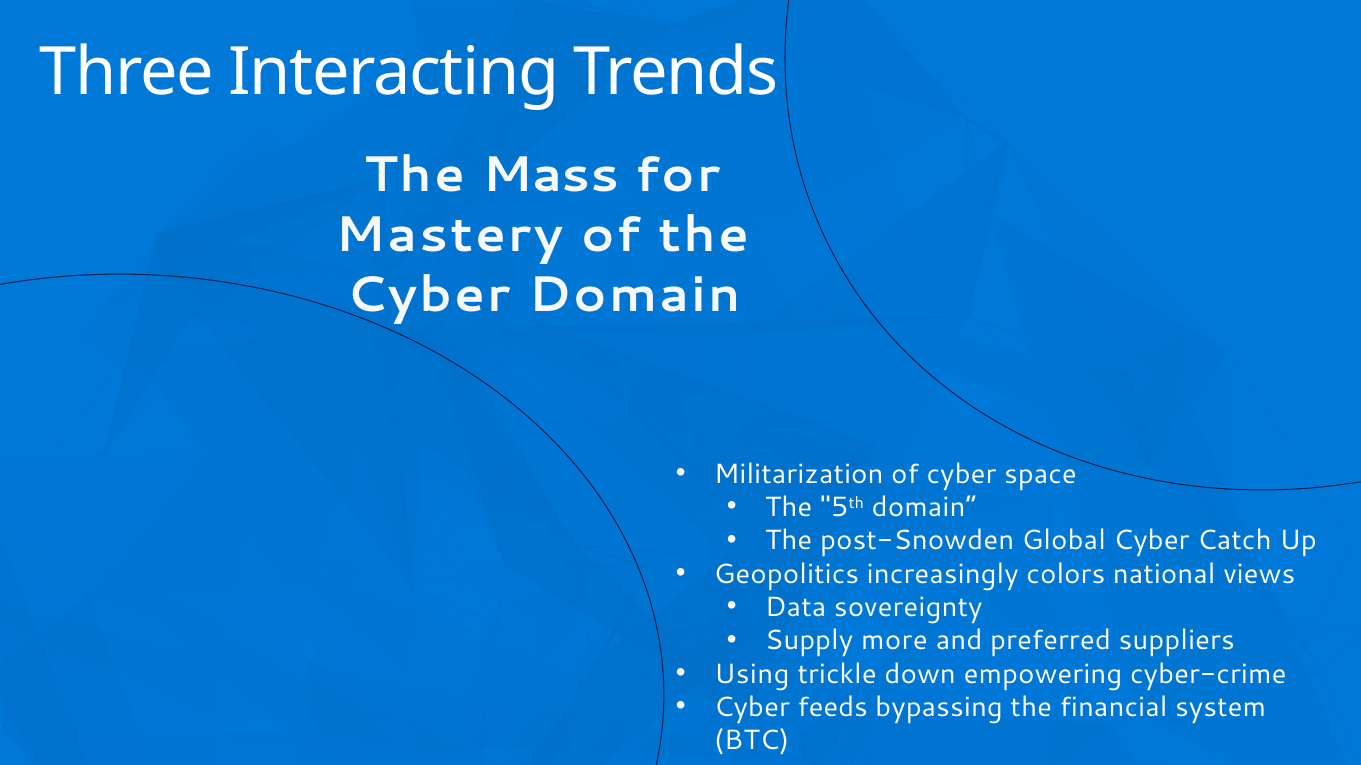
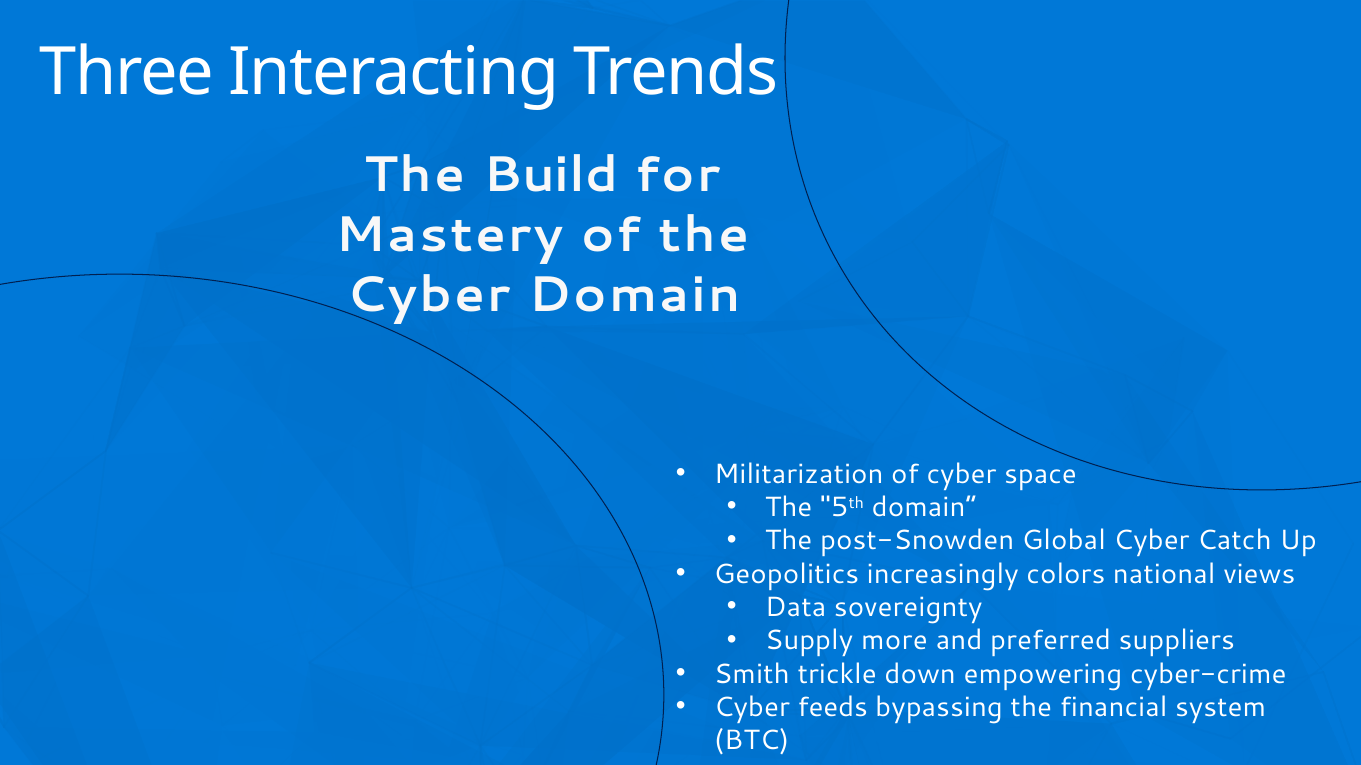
Mass: Mass -> Build (551, 175)
Using: Using -> Smith (752, 674)
